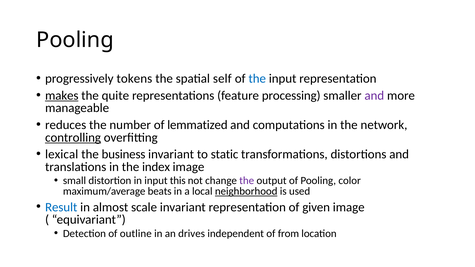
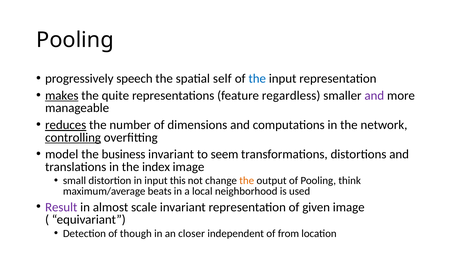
tokens: tokens -> speech (134, 79)
processing: processing -> regardless (291, 96)
reduces underline: none -> present (66, 125)
lemmatized: lemmatized -> dimensions (197, 125)
lexical: lexical -> model (62, 154)
static: static -> seem (225, 154)
the colour: purple -> orange (247, 181)
color: color -> think (350, 181)
neighborhood underline: present -> none (246, 191)
Result colour: blue -> purple (61, 207)
outline: outline -> though (136, 234)
drives: drives -> closer (192, 234)
